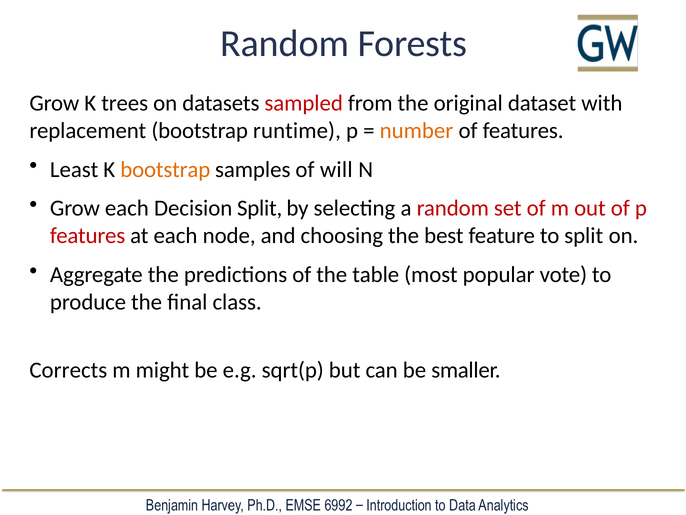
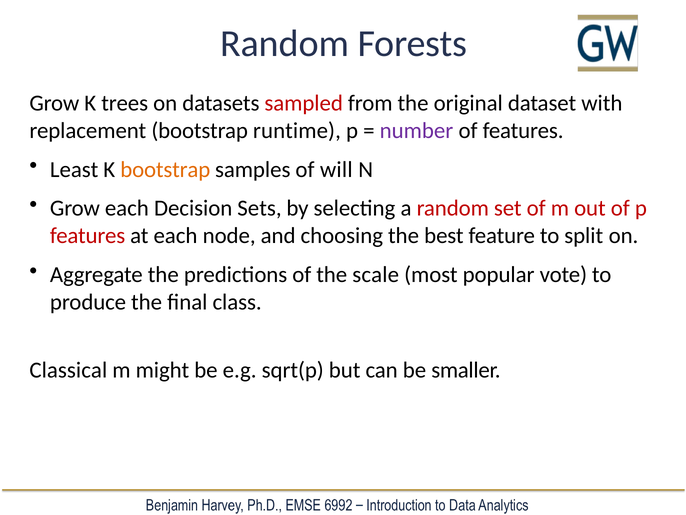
number colour: orange -> purple (417, 130)
Decision Split: Split -> Sets (259, 208)
table: table -> scale (376, 275)
Corrects: Corrects -> Classical (68, 370)
